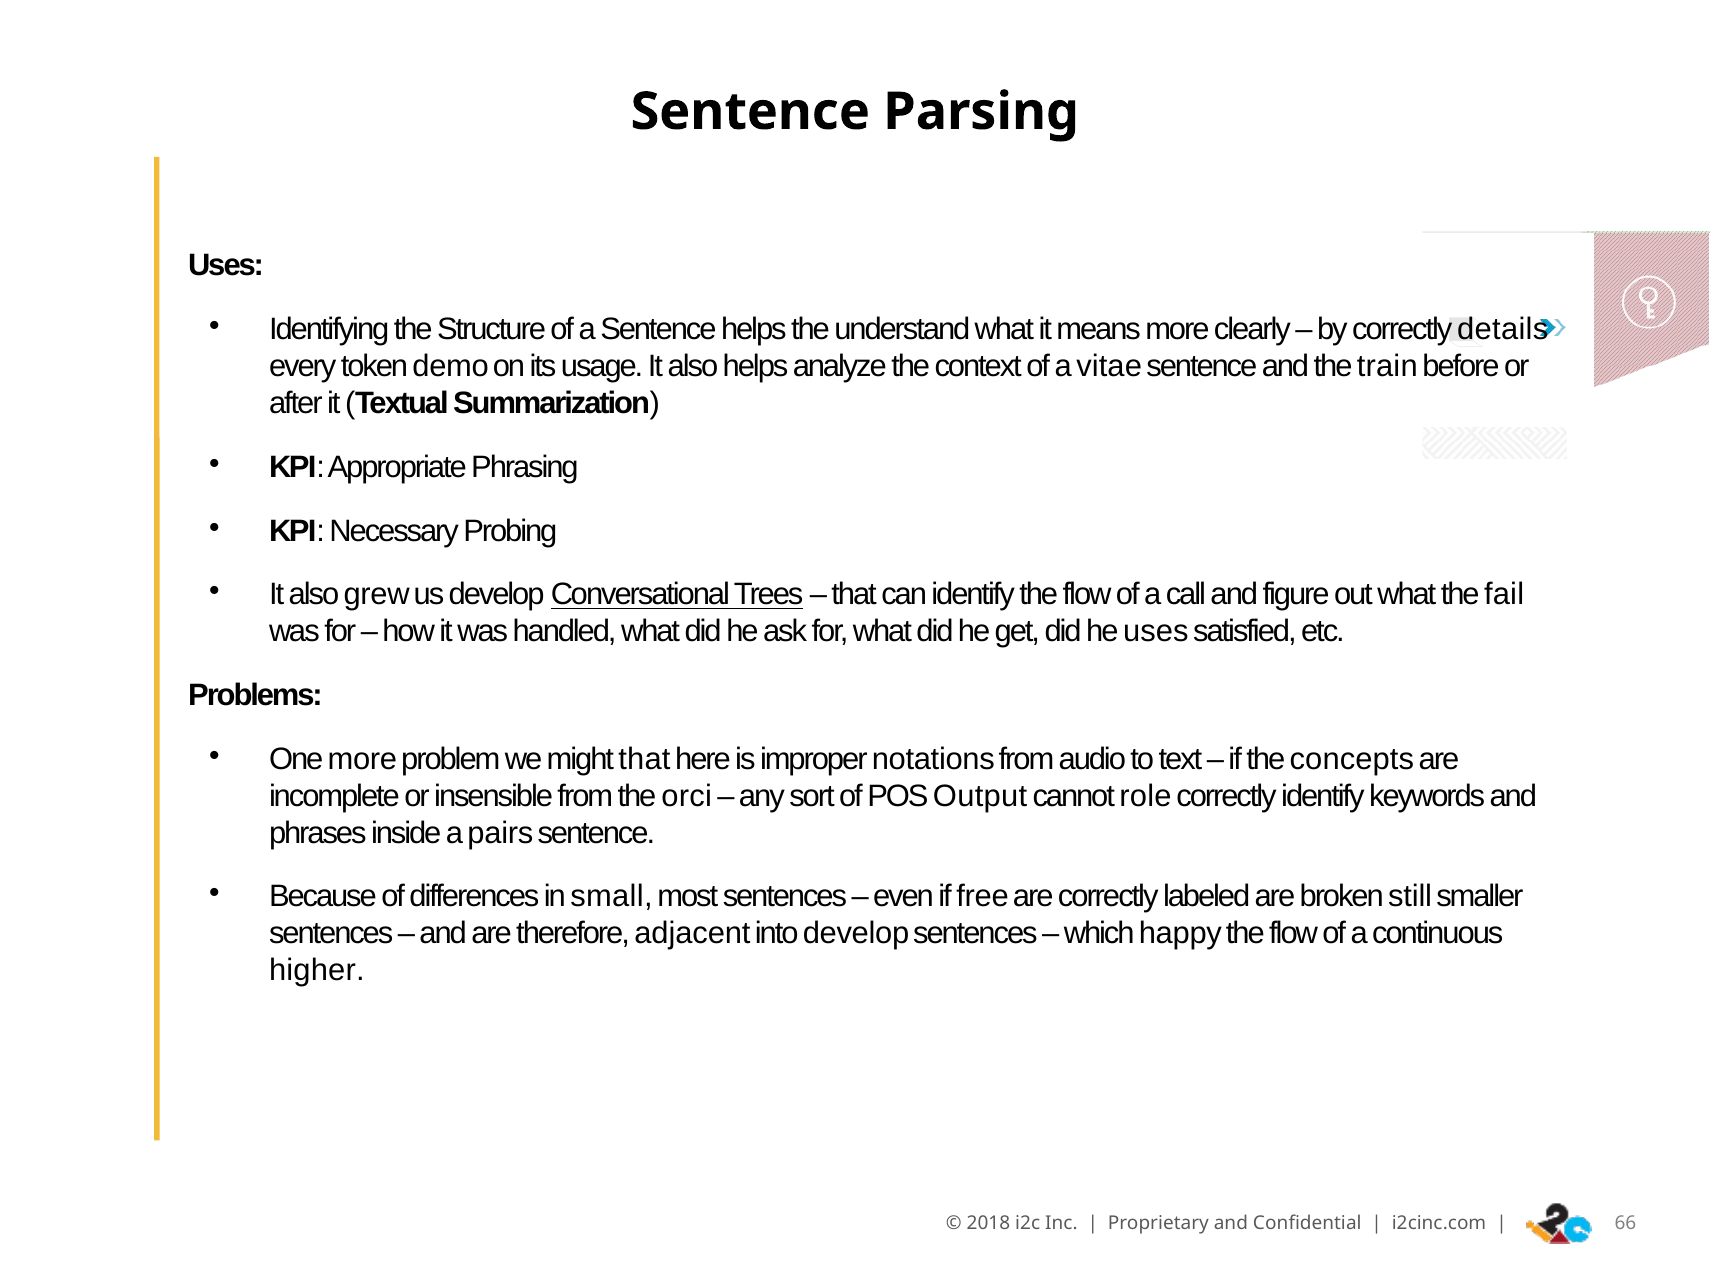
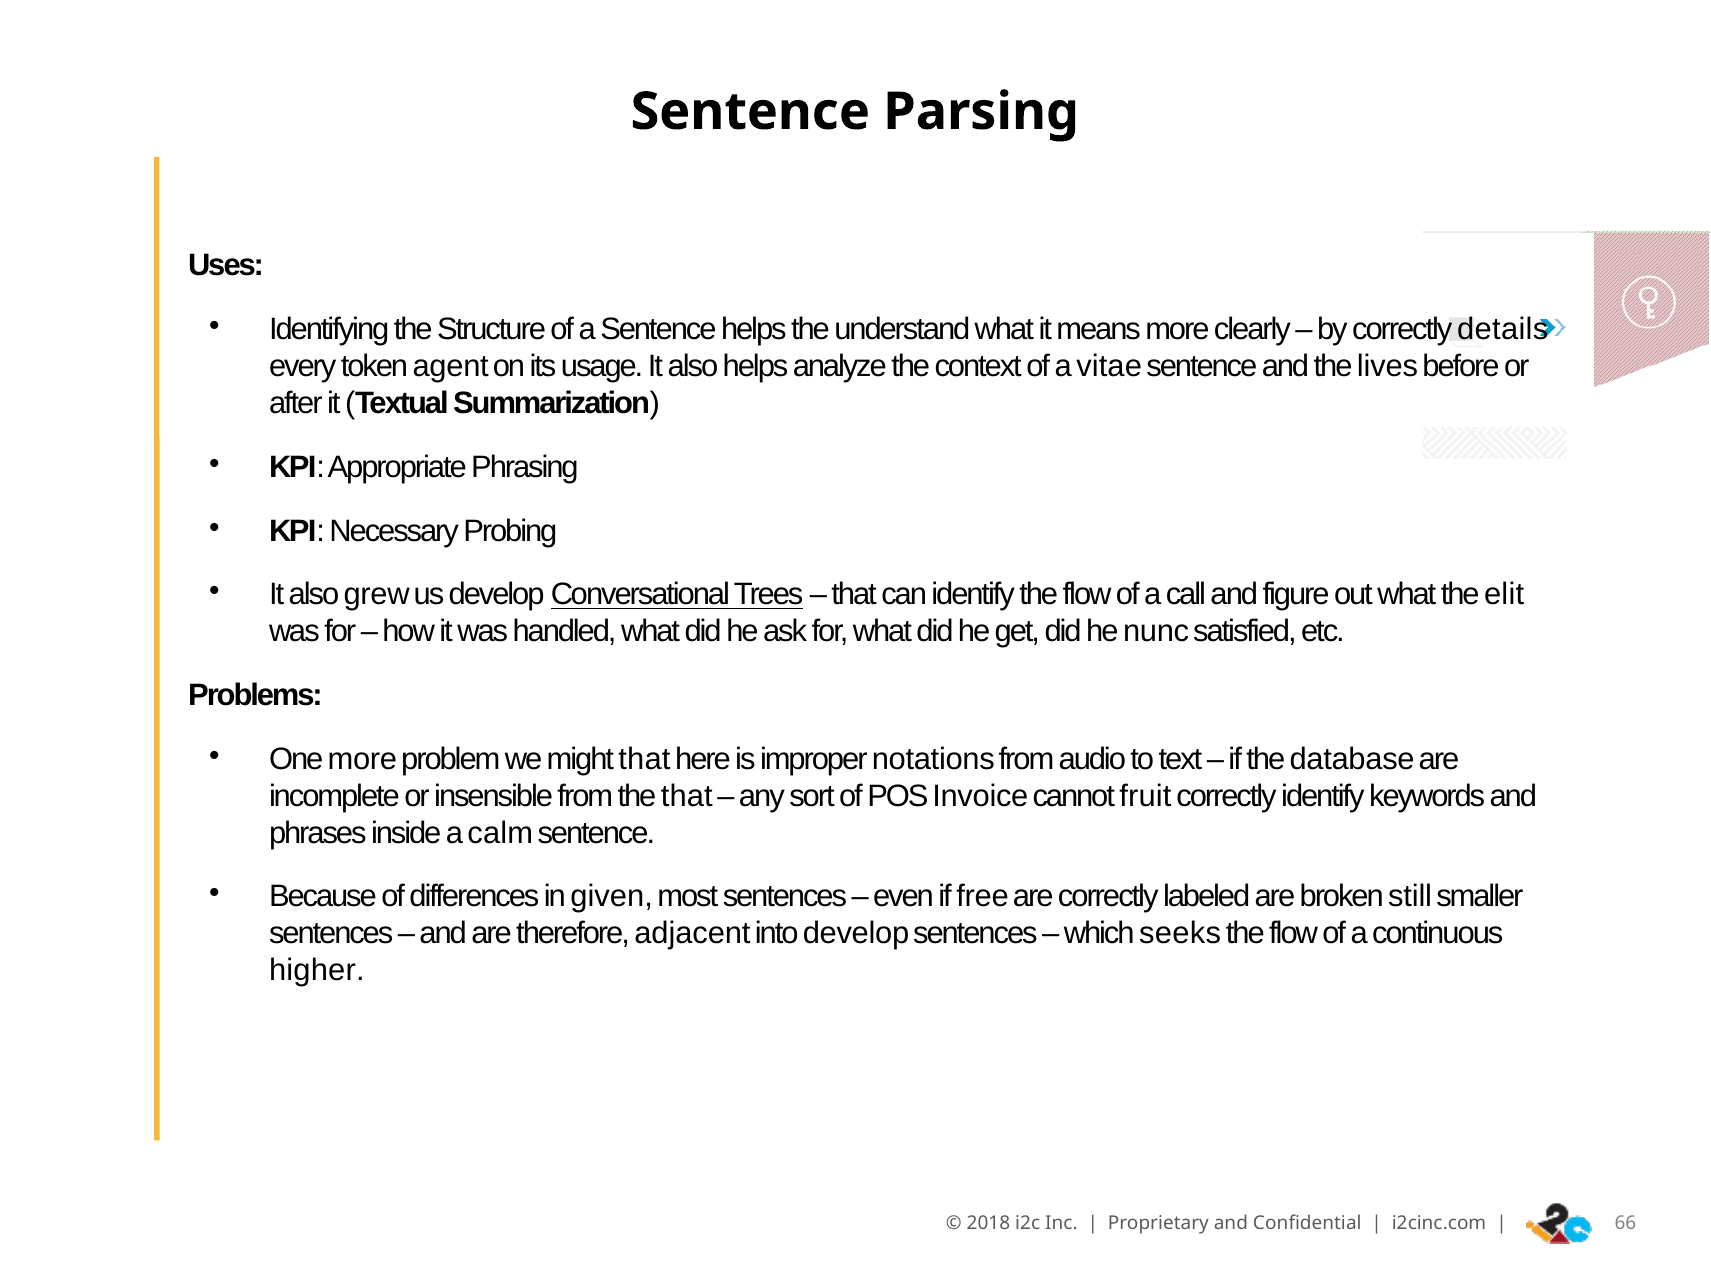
demo: demo -> agent (451, 366)
train: train -> lives (1387, 366)
fail: fail -> elit (1504, 595)
he uses: uses -> nunc (1156, 632)
concepts: concepts -> database (1352, 759)
the orci: orci -> that (687, 796)
Output: Output -> Invoice (980, 796)
role: role -> fruit (1145, 796)
pairs: pairs -> calm (500, 833)
small: small -> given (612, 897)
happy: happy -> seeks (1180, 934)
